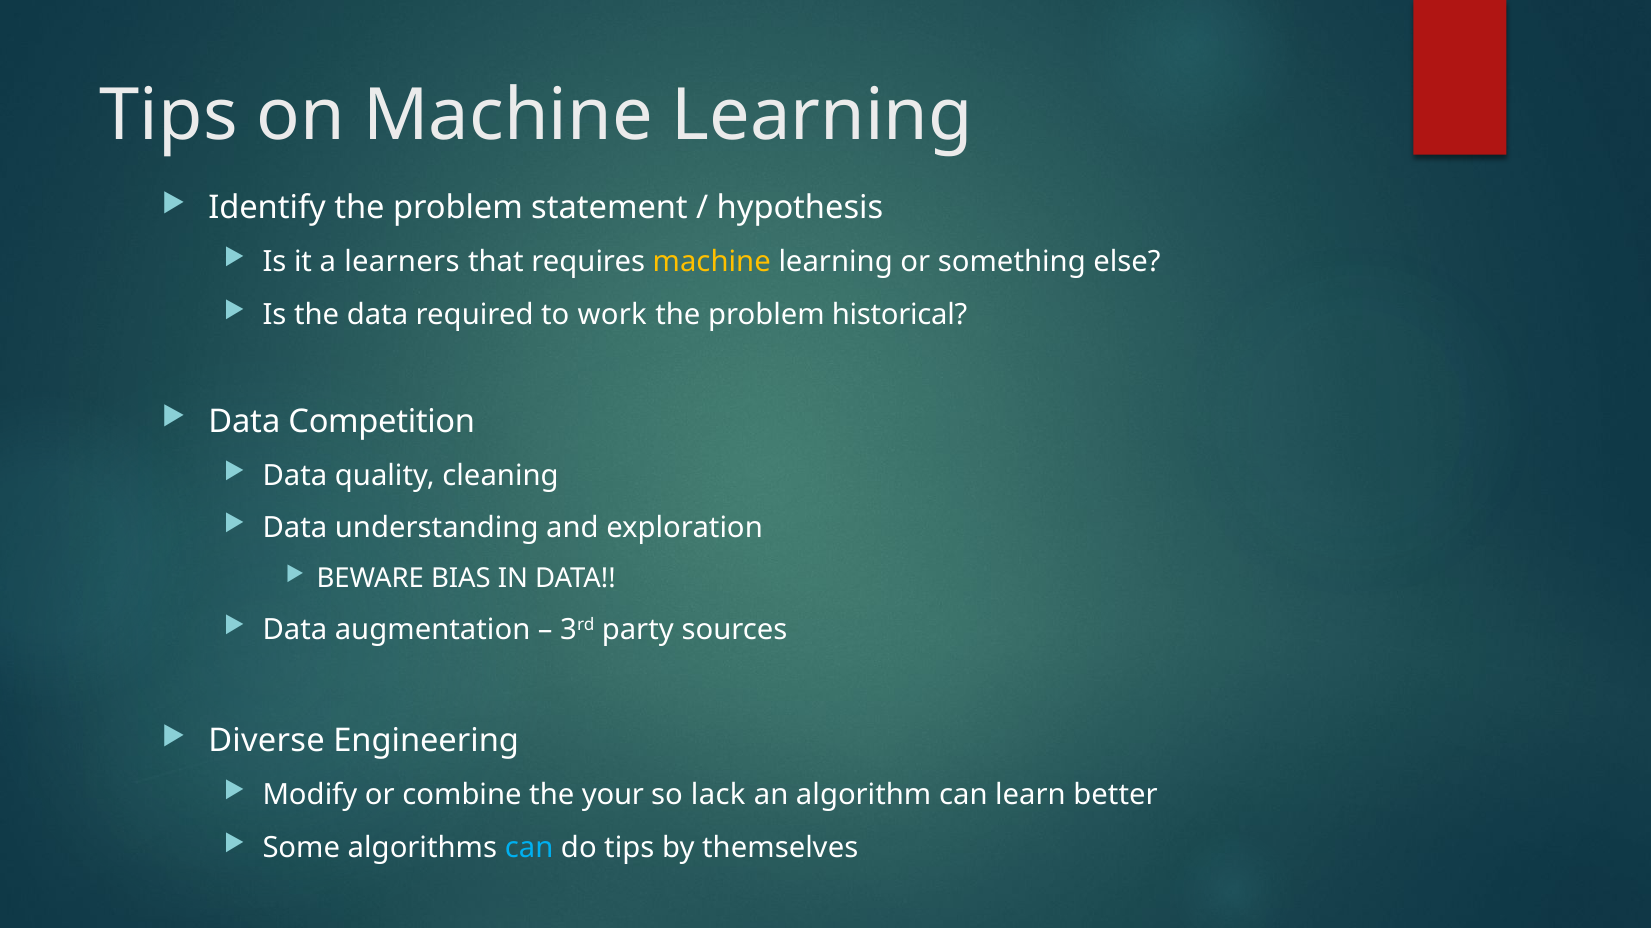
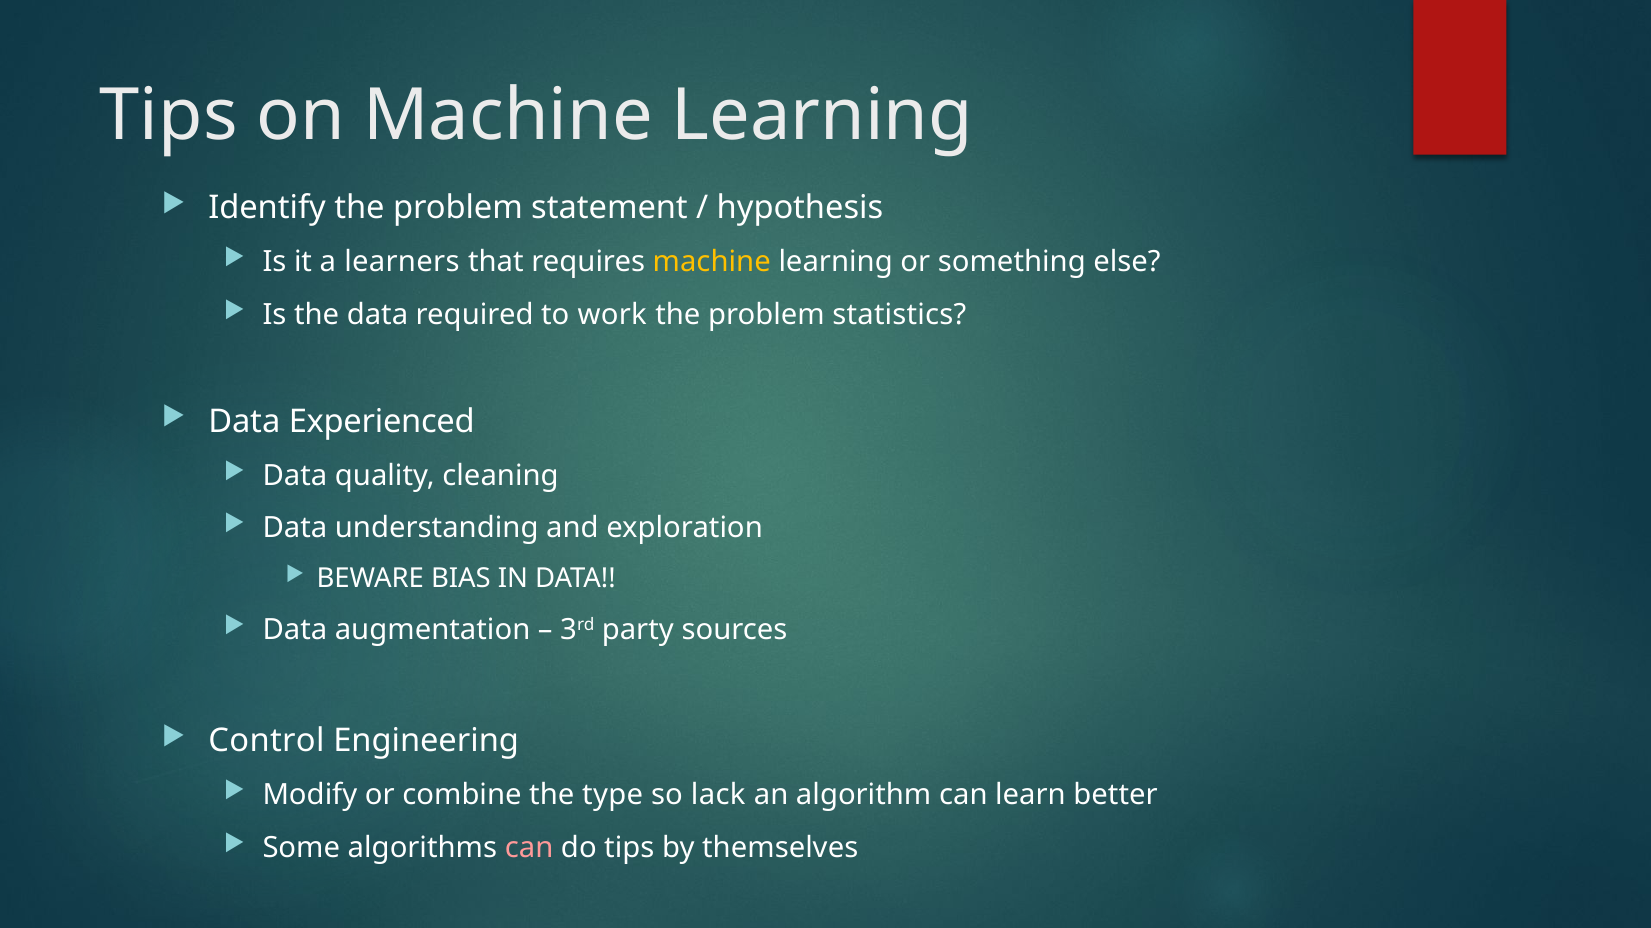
historical: historical -> statistics (899, 315)
Competition: Competition -> Experienced (382, 422)
Diverse: Diverse -> Control (266, 742)
your: your -> type (613, 796)
can colour: light blue -> pink (529, 848)
